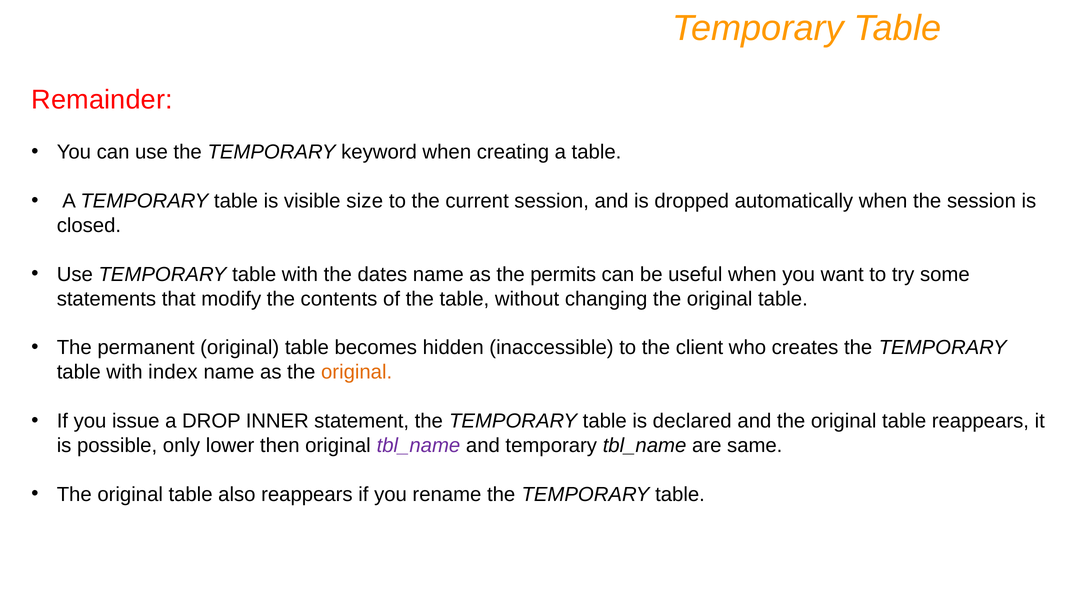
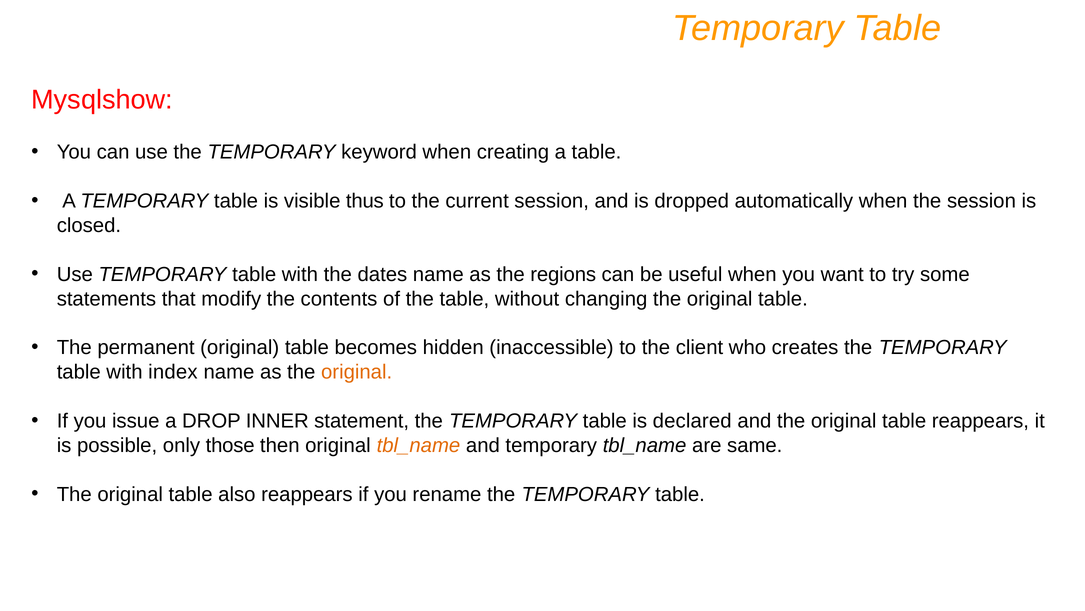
Remainder: Remainder -> Mysqlshow (102, 100)
size: size -> thus (365, 201)
permits: permits -> regions (563, 274)
lower: lower -> those (230, 445)
tbl_name colour: purple -> orange (418, 445)
